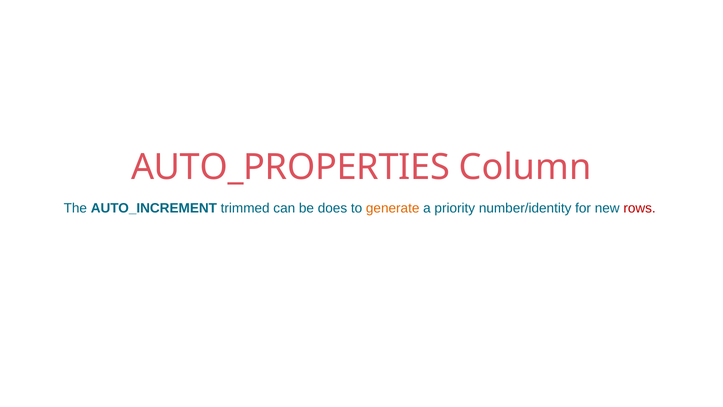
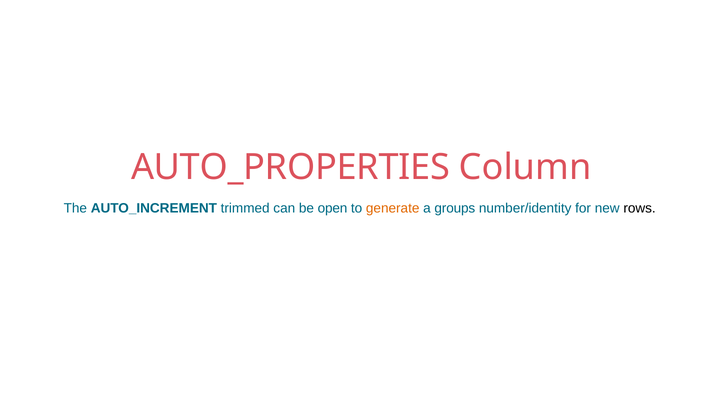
does: does -> open (333, 208)
priority: priority -> groups (455, 208)
rows colour: red -> black (640, 208)
